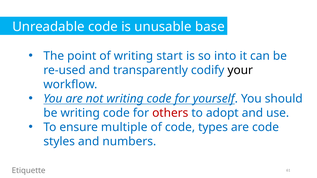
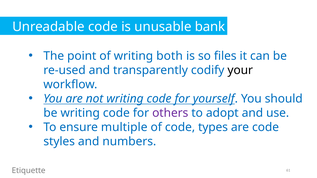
base: base -> bank (210, 27)
start: start -> both (170, 56)
into: into -> files (225, 56)
others colour: red -> purple (170, 113)
